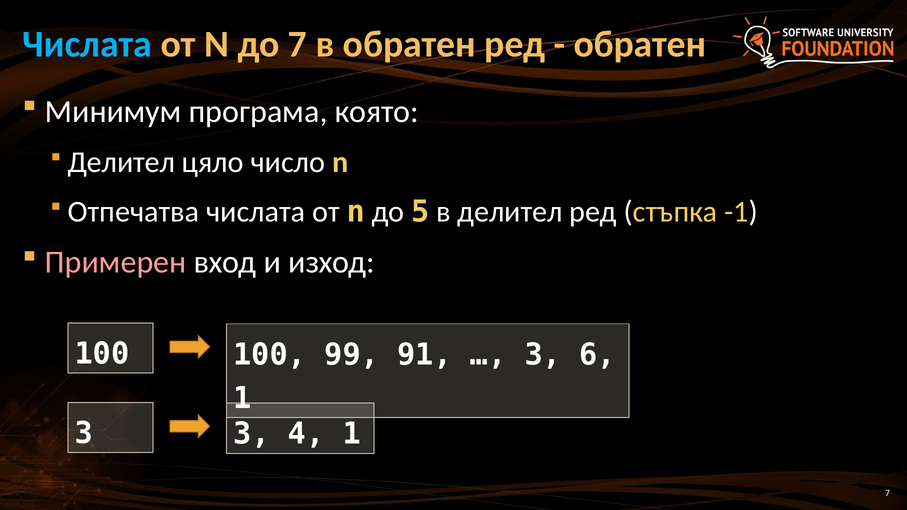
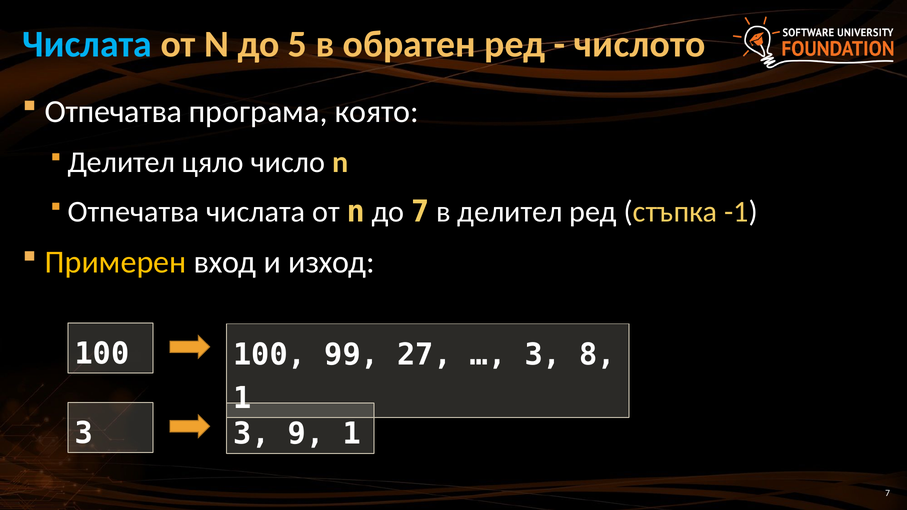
до 7: 7 -> 5 (297, 44)
обратен: обратен -> числото (640, 44)
Минимум: Минимум -> Отпечатва (113, 112)
до 5: 5 -> 7 (420, 212)
Примерен colour: pink -> yellow (116, 262)
91: 91 -> 27 (424, 355)
6: 6 -> 8 (597, 355)
4: 4 -> 9 (306, 434)
